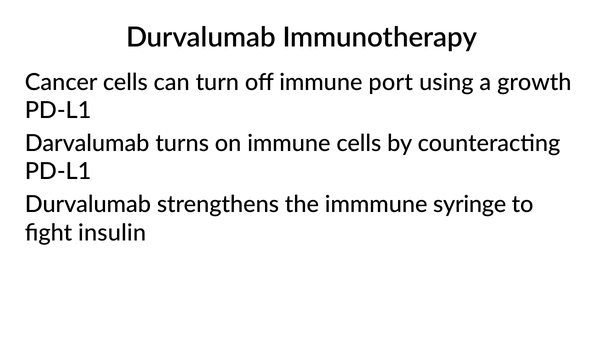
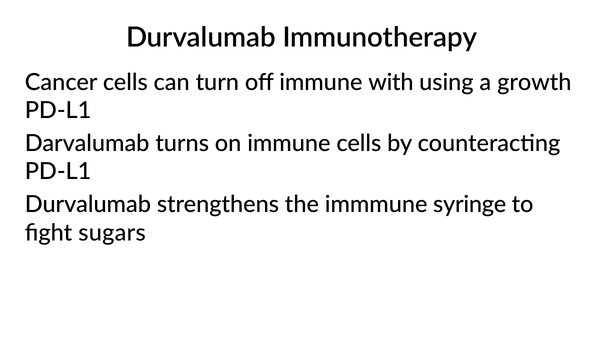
port: port -> with (391, 82)
insulin: insulin -> sugars (112, 233)
